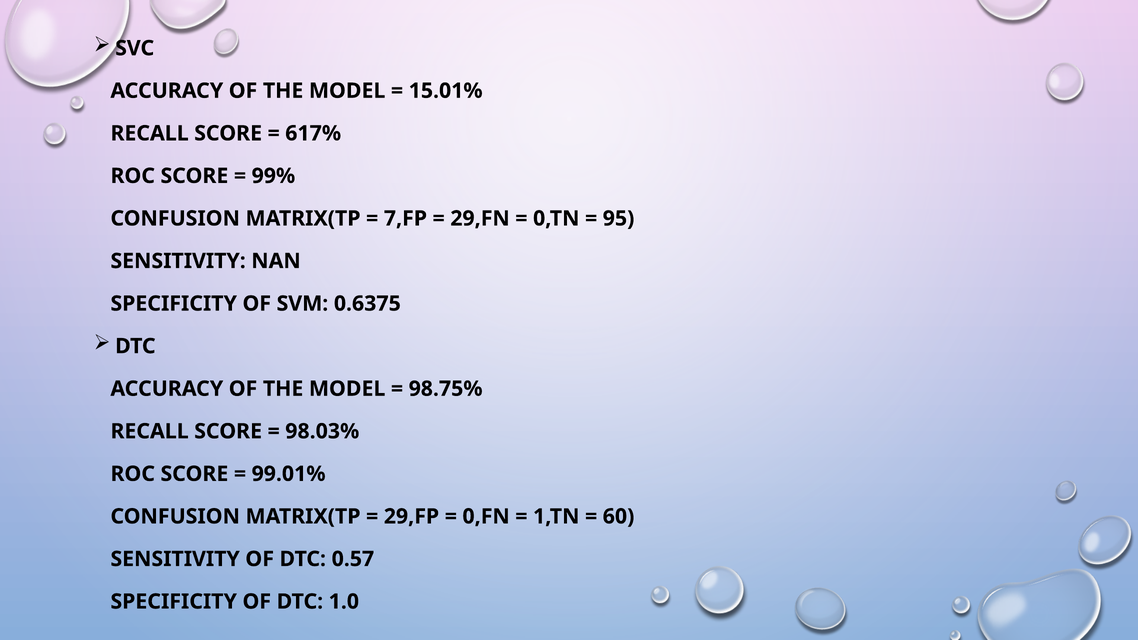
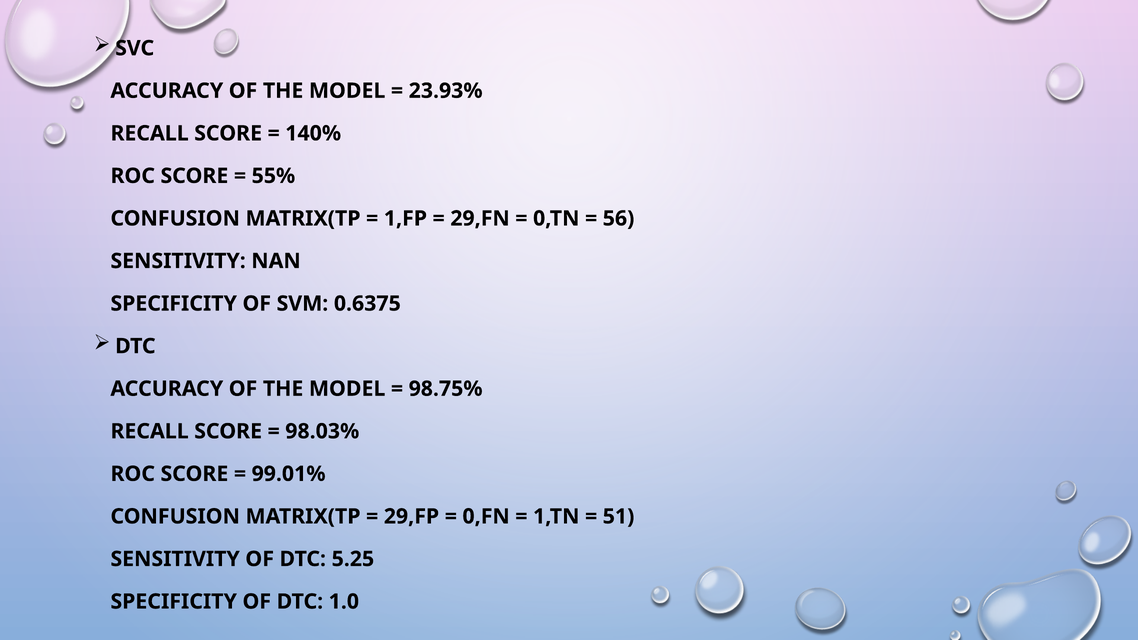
15.01%: 15.01% -> 23.93% (446, 91)
617%: 617% -> 140% (313, 133)
99%: 99% -> 55% (273, 176)
7,FP: 7,FP -> 1,FP (405, 219)
95: 95 -> 56 (619, 219)
60: 60 -> 51 (619, 517)
0.57: 0.57 -> 5.25 (353, 559)
